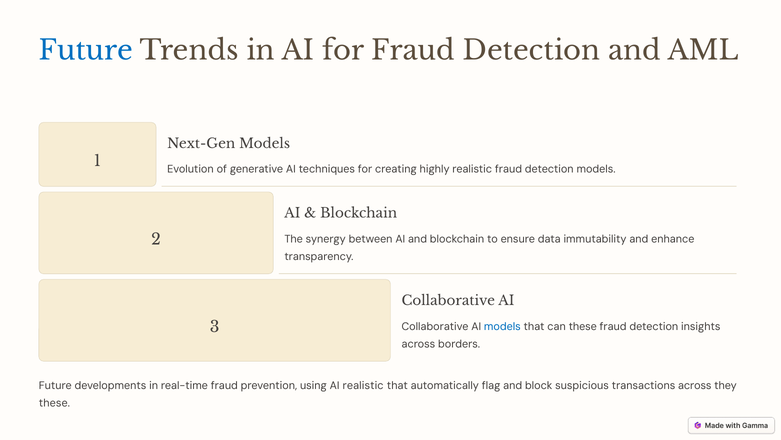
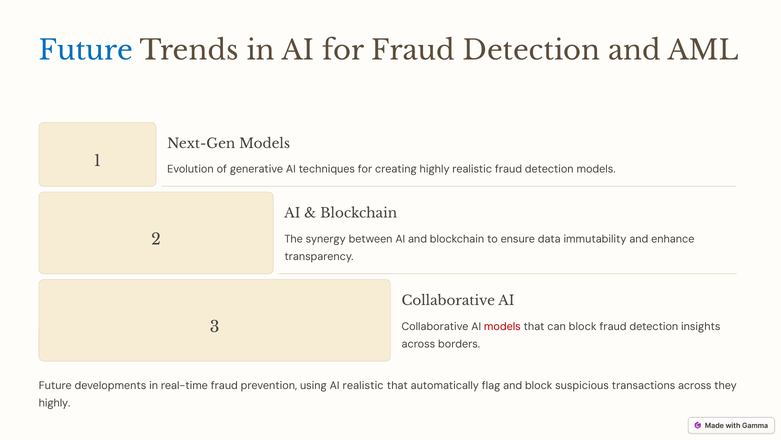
models colour: blue -> red (502, 326)
can these: these -> block (583, 326)
these: these -> highly (55, 403)
